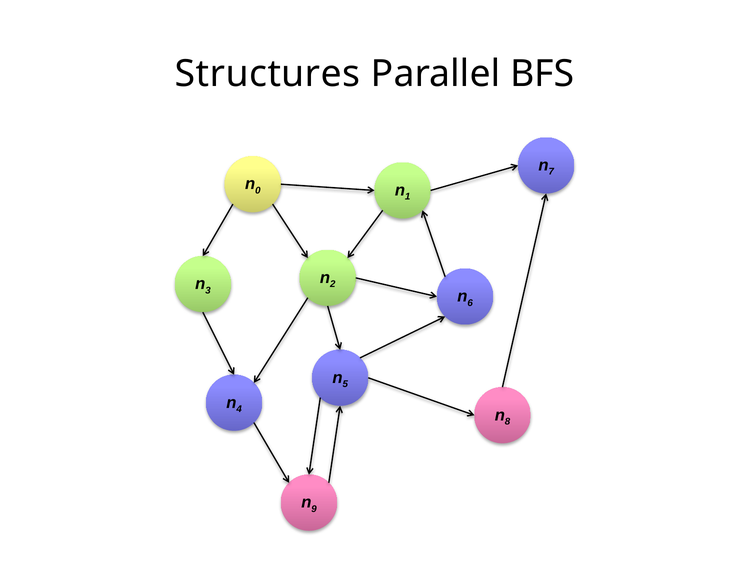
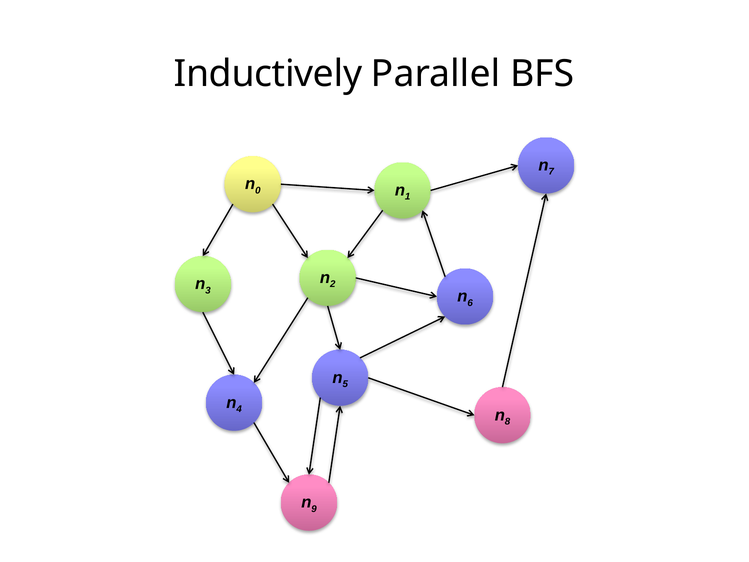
Structures: Structures -> Inductively (268, 74)
